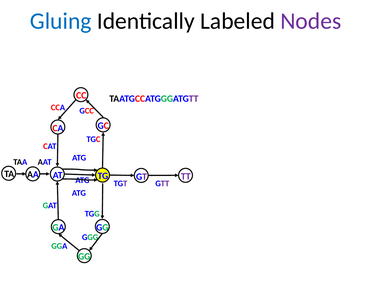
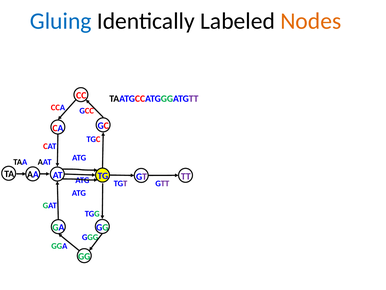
Nodes colour: purple -> orange (311, 21)
